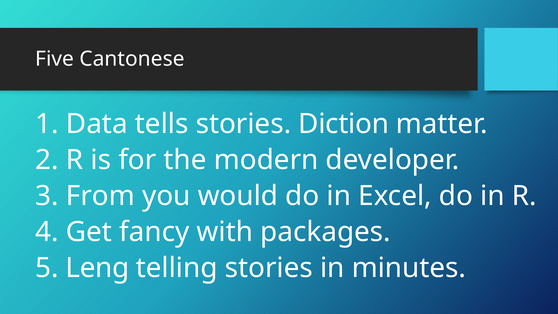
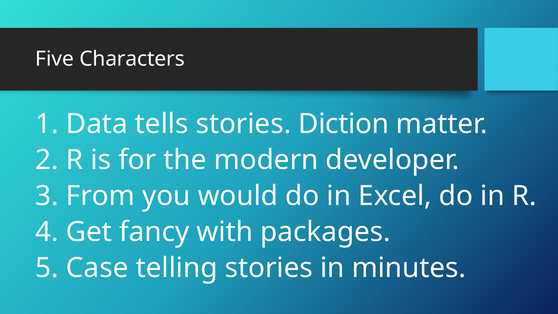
Cantonese: Cantonese -> Characters (132, 59)
Leng: Leng -> Case (97, 268)
